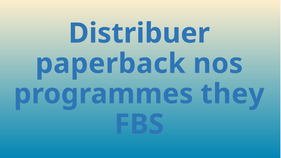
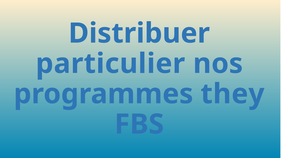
paperback: paperback -> particulier (110, 64)
